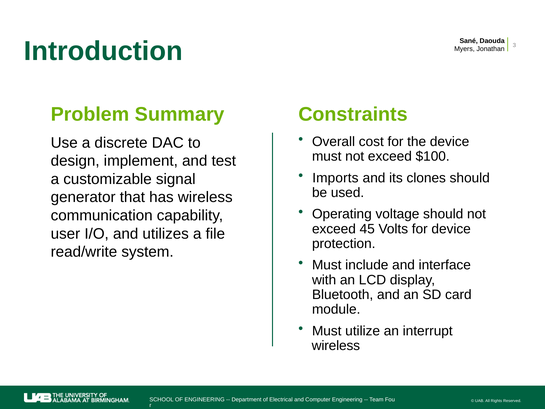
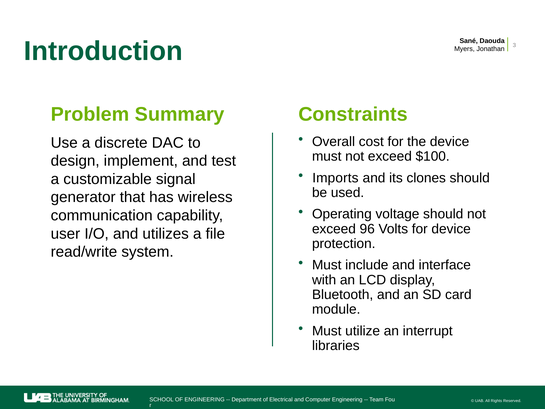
45: 45 -> 96 (367, 229)
wireless: wireless -> libraries (336, 345)
